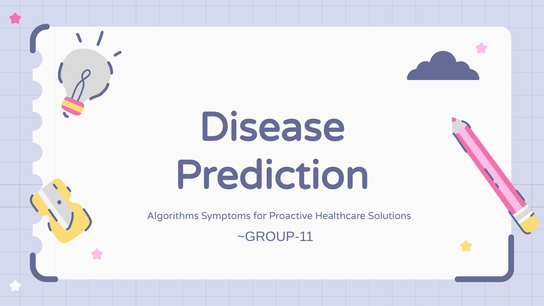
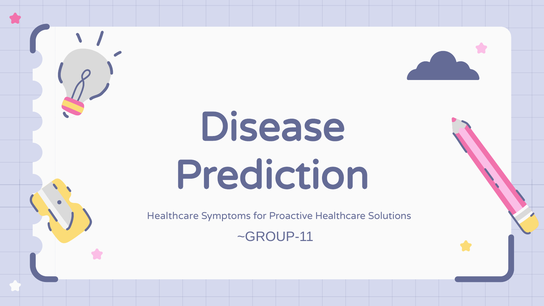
Algorithms: Algorithms -> Healthcare (173, 216)
